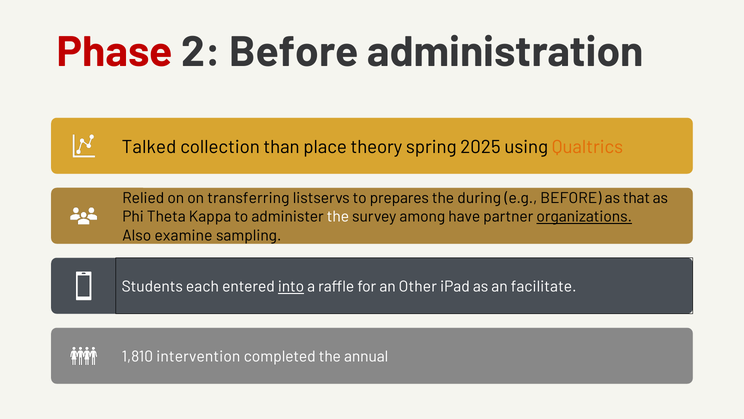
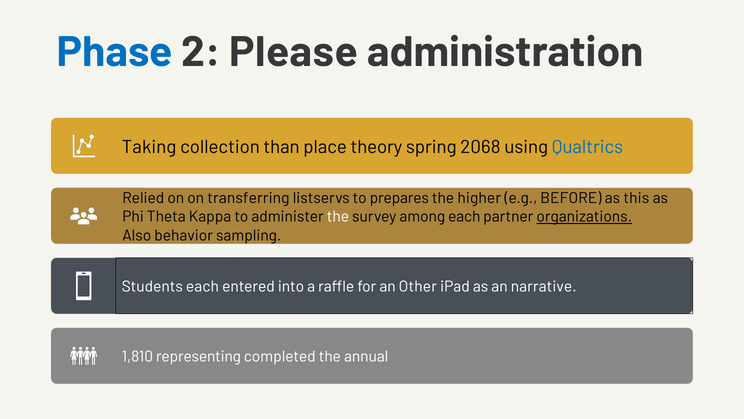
Phase colour: red -> blue (115, 52)
2 Before: Before -> Please (294, 52)
Talked: Talked -> Taking (149, 147)
2025: 2025 -> 2068 (480, 147)
Qualtrics colour: orange -> blue (587, 147)
during: during -> higher (479, 198)
that: that -> this (636, 198)
among have: have -> each (464, 217)
examine: examine -> behavior (184, 235)
into underline: present -> none (291, 287)
facilitate: facilitate -> narrative (544, 287)
intervention: intervention -> representing (199, 356)
